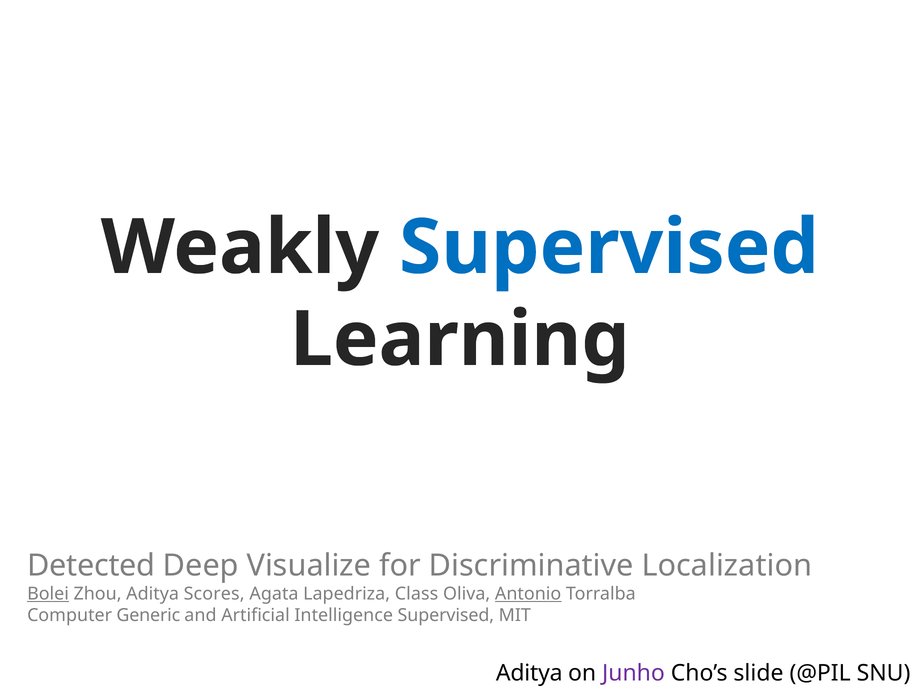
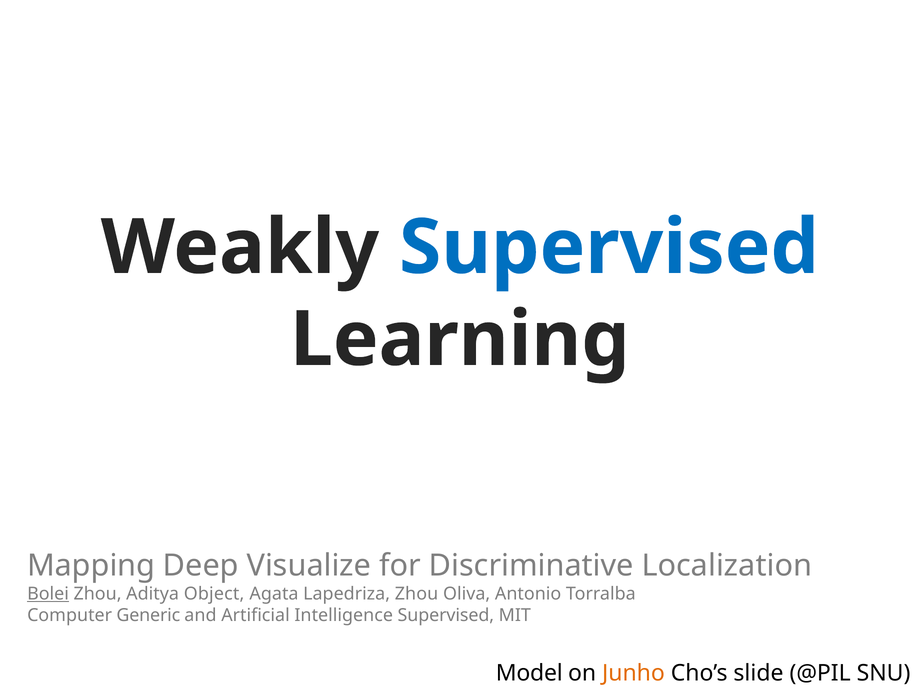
Detected: Detected -> Mapping (91, 566)
Scores: Scores -> Object (214, 594)
Lapedriza Class: Class -> Zhou (417, 594)
Antonio underline: present -> none (528, 594)
Aditya: Aditya -> Model (529, 673)
Junho colour: purple -> orange (633, 673)
